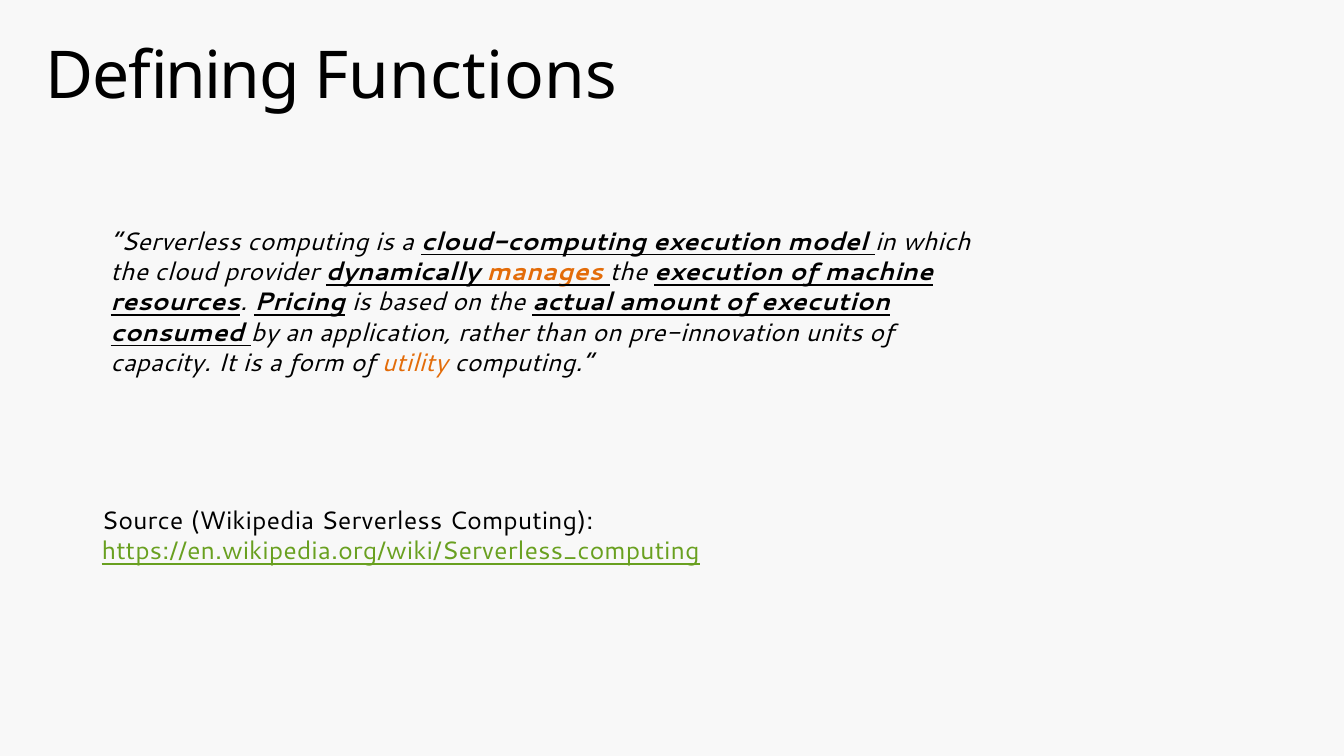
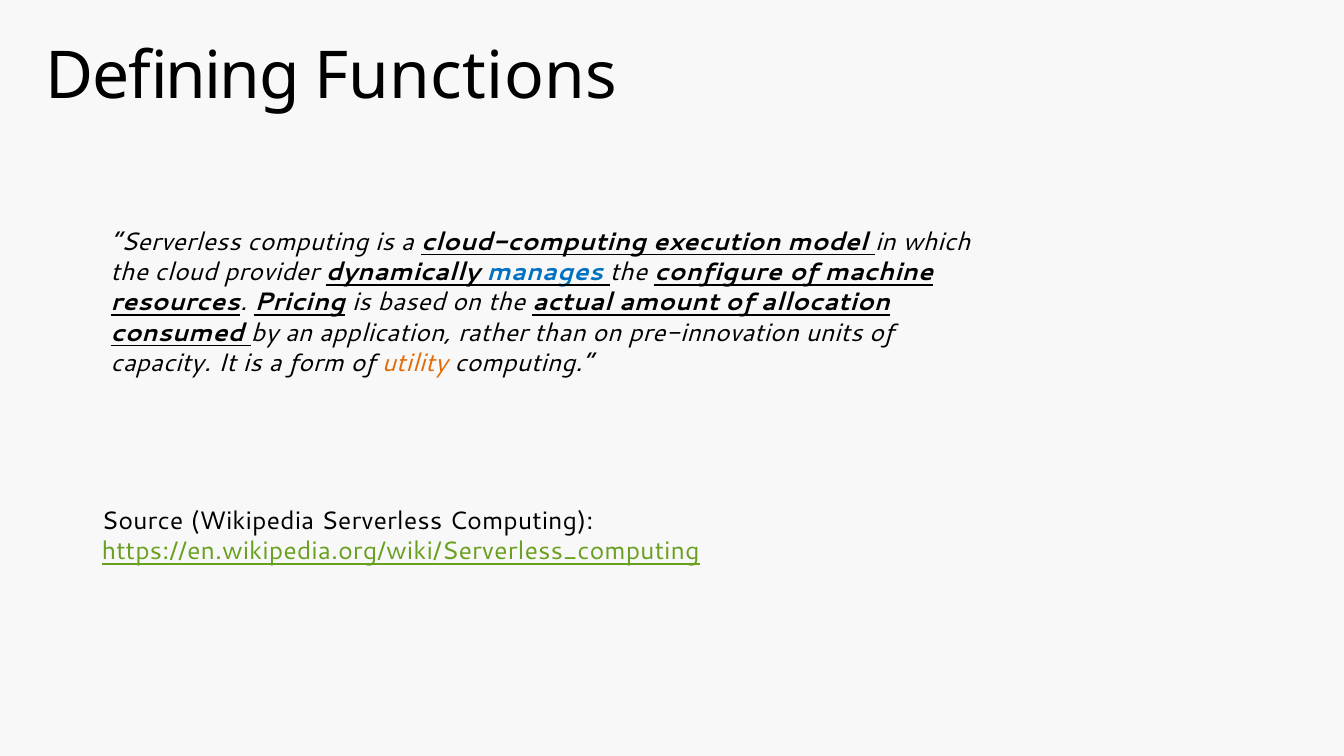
manages colour: orange -> blue (545, 272)
the execution: execution -> configure (718, 272)
of execution: execution -> allocation (826, 303)
